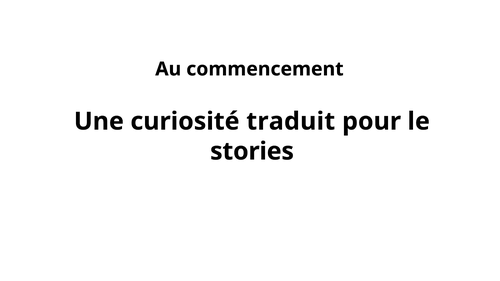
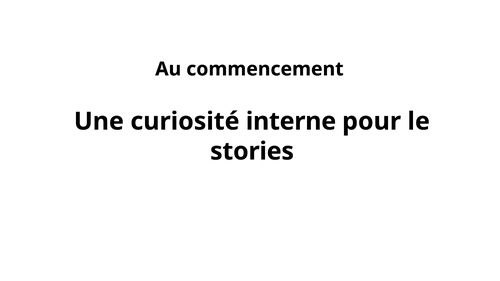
traduit: traduit -> interne (291, 121)
